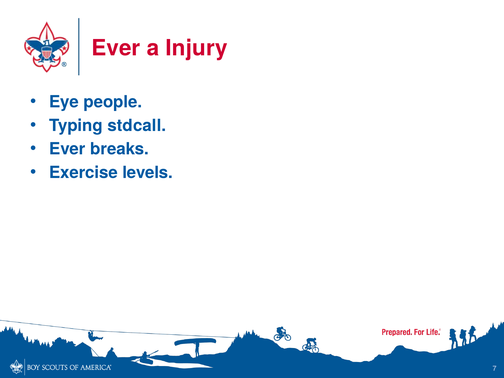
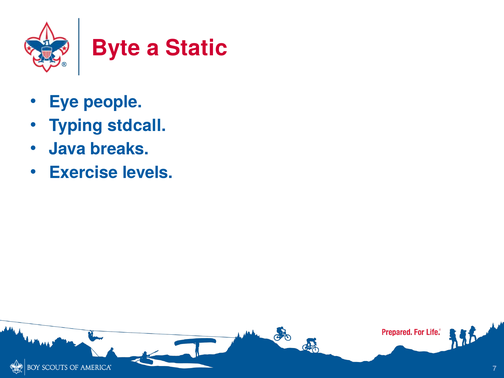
Ever: Ever -> Byte (116, 48)
Injury: Injury -> Static (196, 48)
Ever: Ever -> Java (67, 149)
